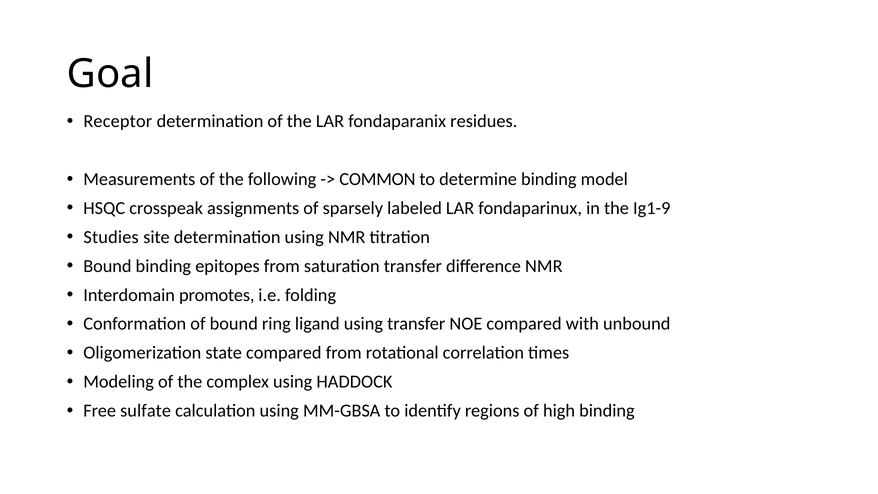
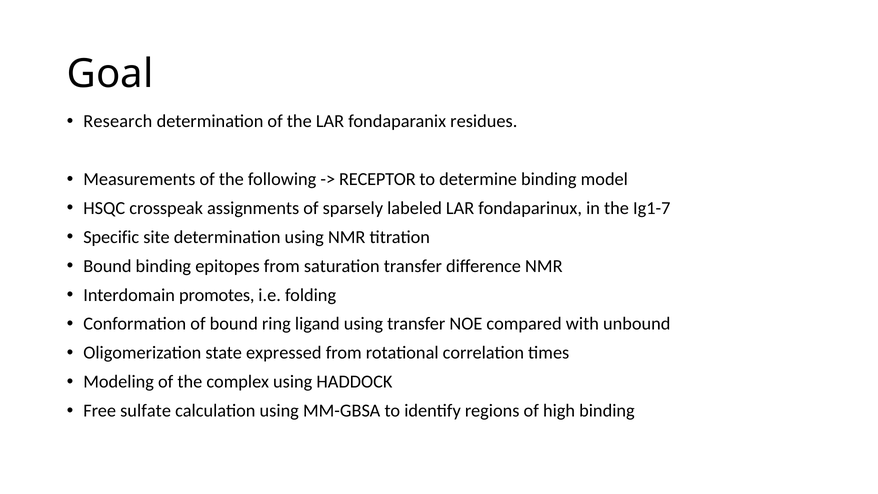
Receptor: Receptor -> Research (118, 121)
COMMON: COMMON -> RECEPTOR (377, 179)
Ig1-9: Ig1-9 -> Ig1-7 (652, 208)
Studies: Studies -> Specific (111, 237)
state compared: compared -> expressed (284, 353)
